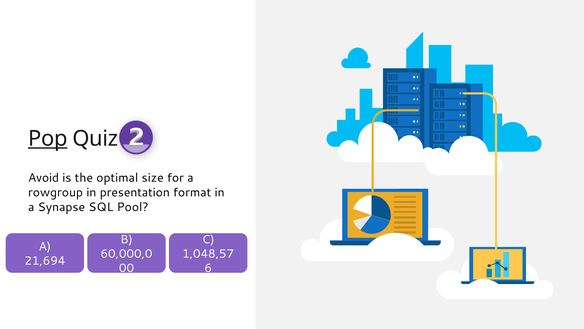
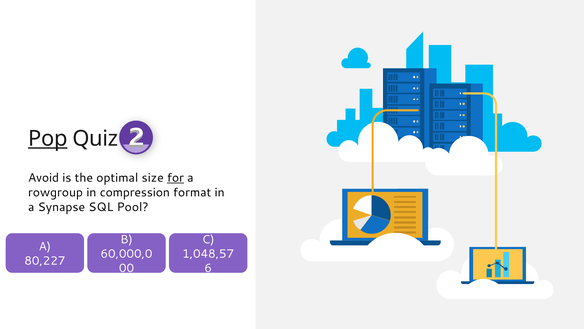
for underline: none -> present (175, 178)
presentation: presentation -> compression (135, 192)
21,694: 21,694 -> 80,227 (45, 261)
